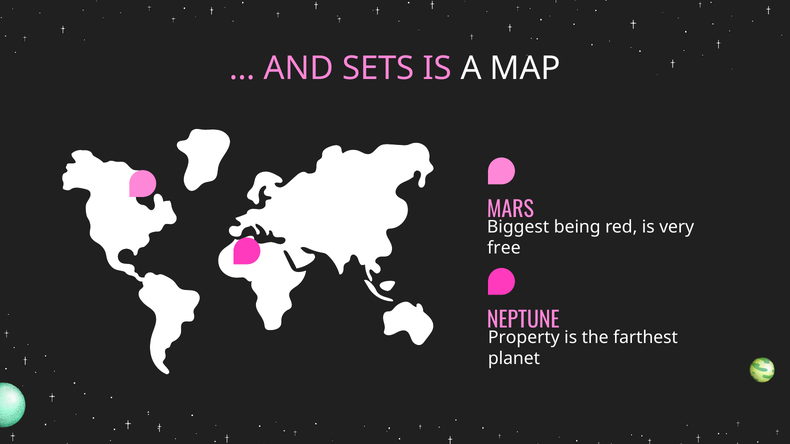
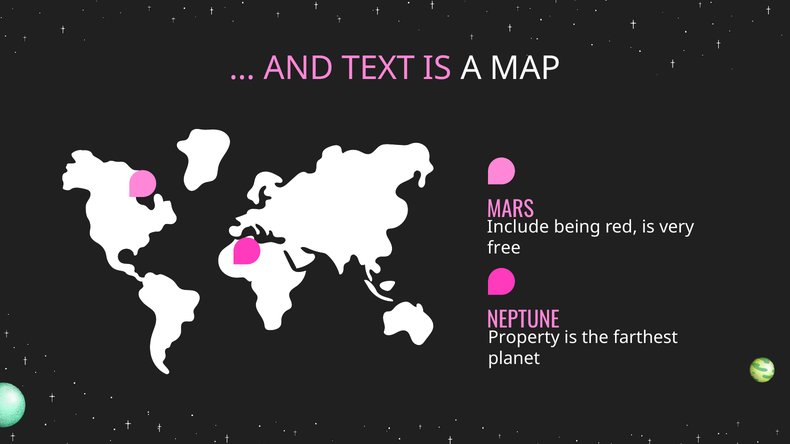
SETS: SETS -> TEXT (378, 68)
Biggest: Biggest -> Include (518, 227)
